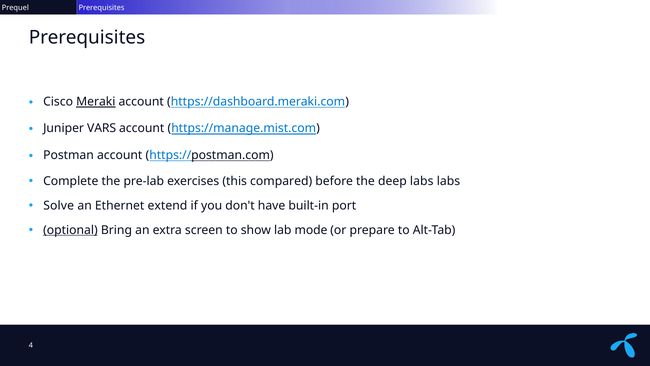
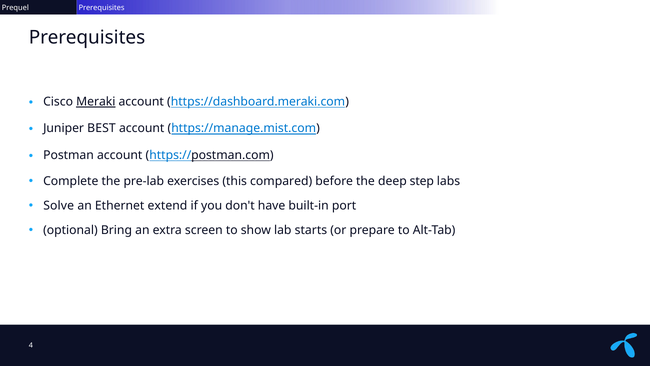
VARS: VARS -> BEST (101, 128)
deep labs: labs -> step (422, 181)
optional underline: present -> none (70, 230)
mode: mode -> starts (311, 230)
